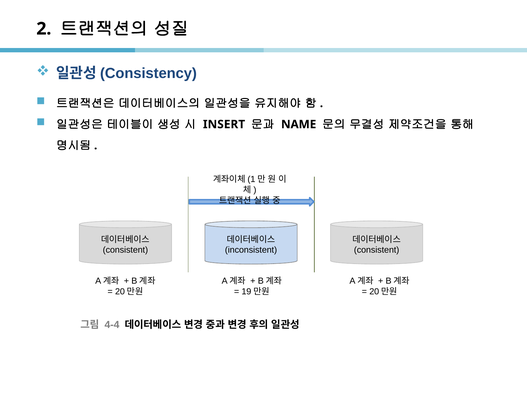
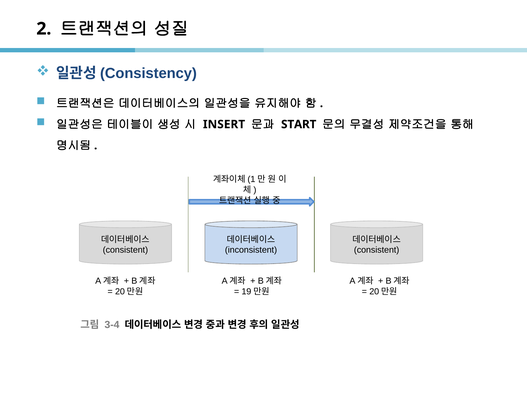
NAME: NAME -> START (299, 124)
4-4: 4-4 -> 3-4 (112, 324)
